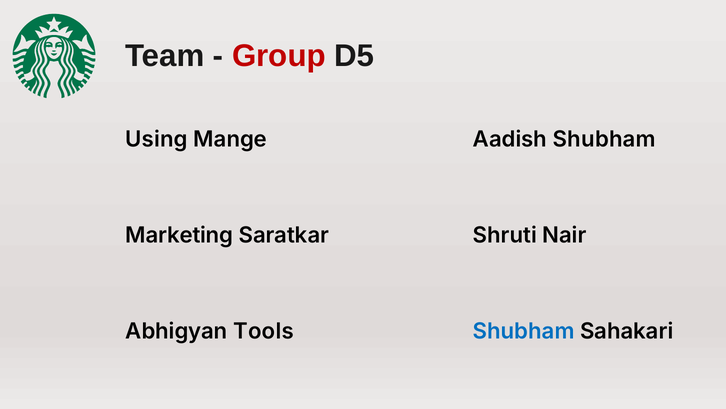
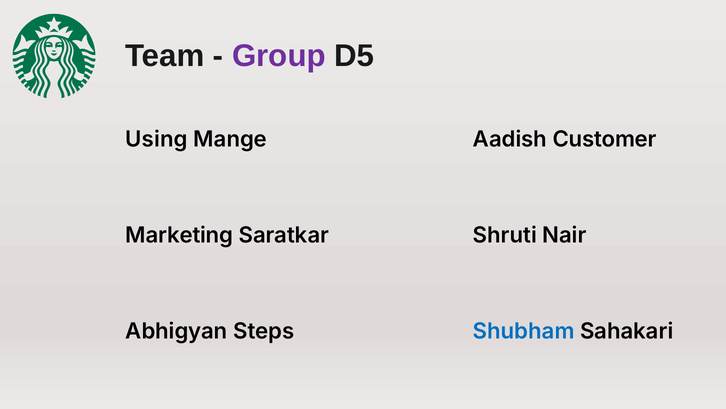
Group colour: red -> purple (279, 56)
Aadish Shubham: Shubham -> Customer (605, 139)
Tools: Tools -> Steps (264, 331)
